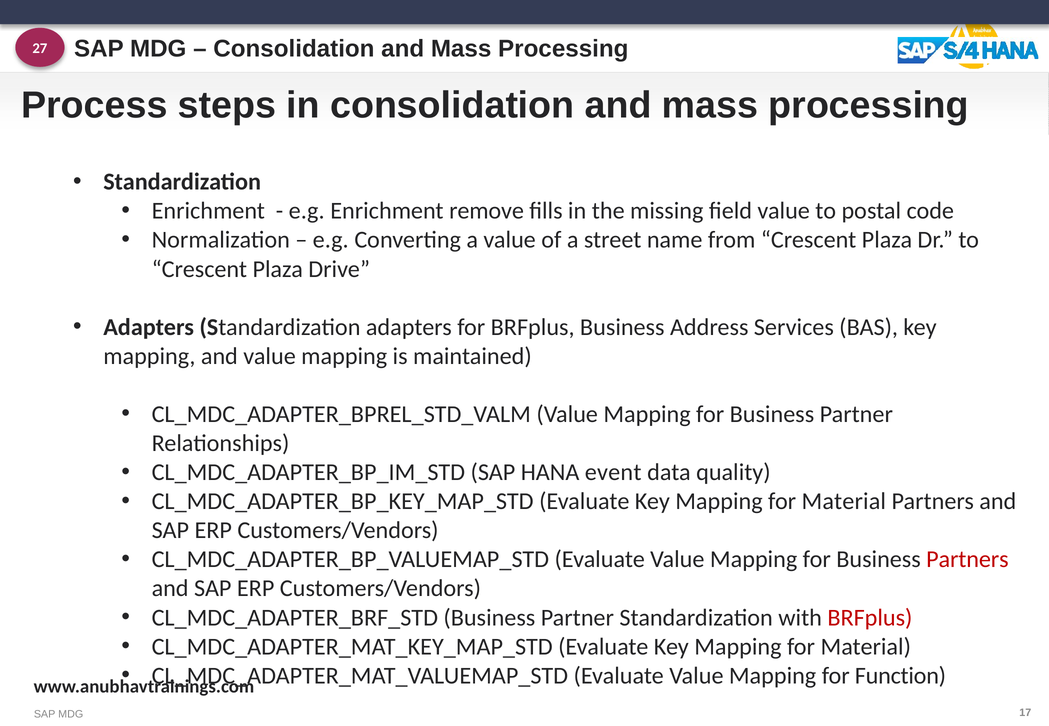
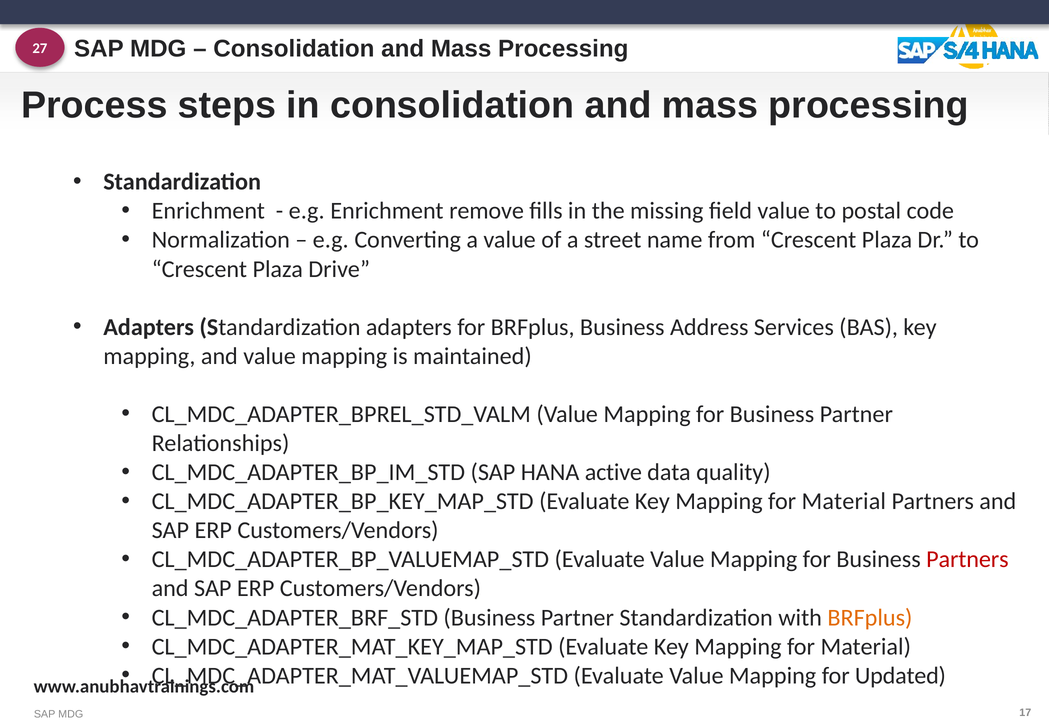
event: event -> active (613, 472)
BRFplus colour: red -> orange (870, 618)
Function: Function -> Updated (900, 676)
